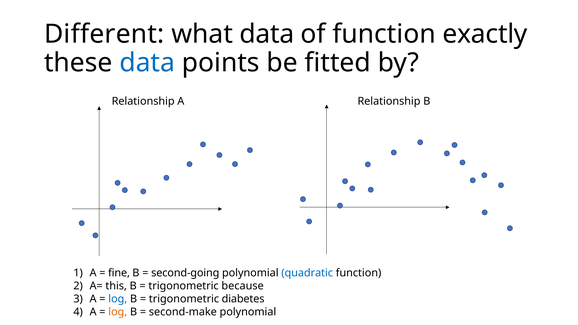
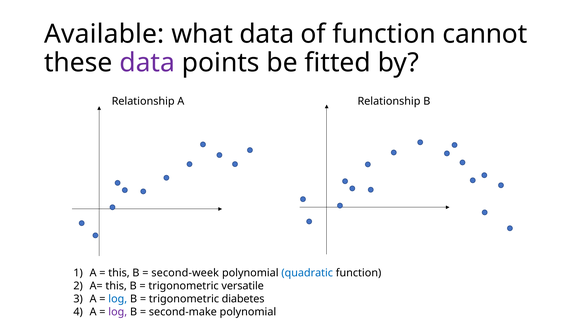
Different: Different -> Available (104, 34)
exactly: exactly -> cannot (485, 34)
data colour: blue -> purple (147, 63)
fine: fine -> this (119, 273)
second-going: second-going -> second-week (185, 273)
because: because -> versatile (243, 286)
log colour: orange -> purple (118, 312)
